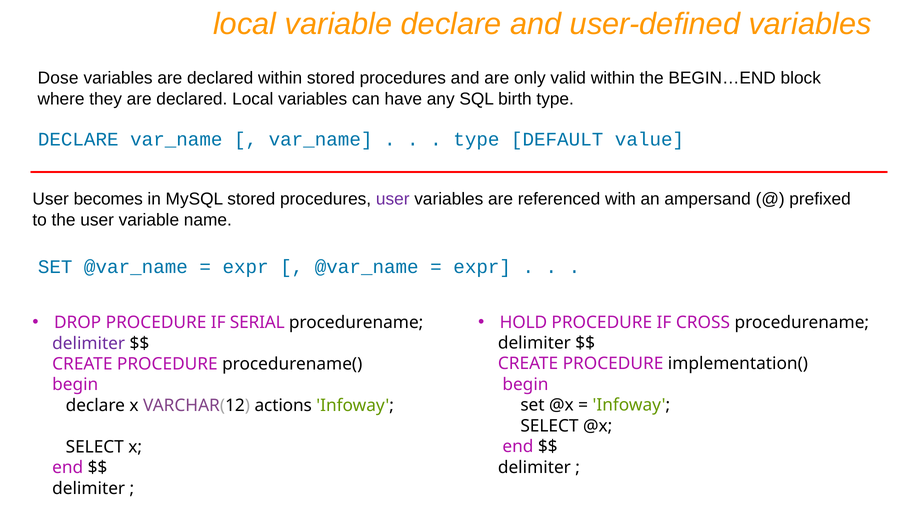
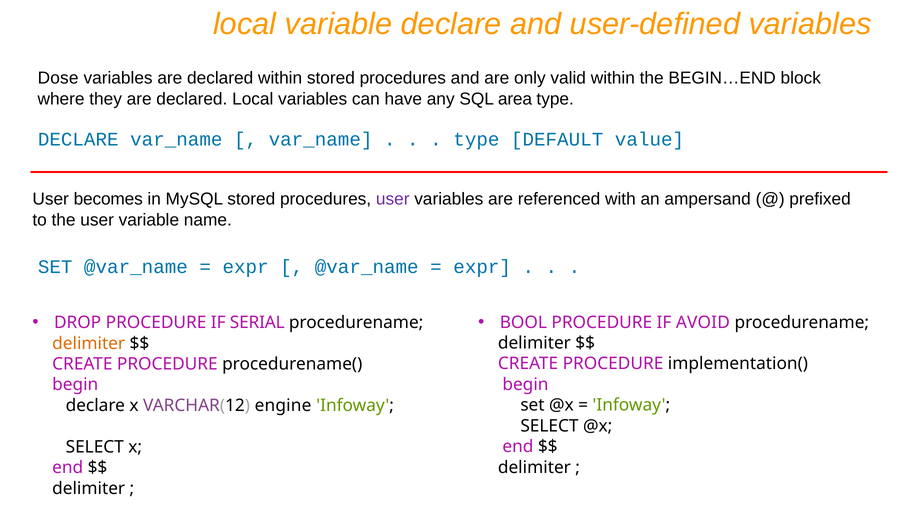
birth: birth -> area (515, 99)
HOLD: HOLD -> BOOL (523, 322)
CROSS: CROSS -> AVOID (703, 322)
delimiter colour: purple -> orange (89, 343)
actions: actions -> engine (283, 406)
